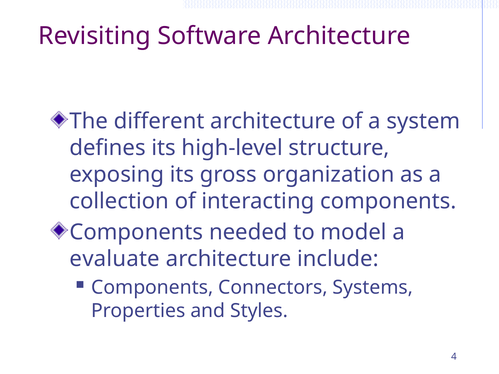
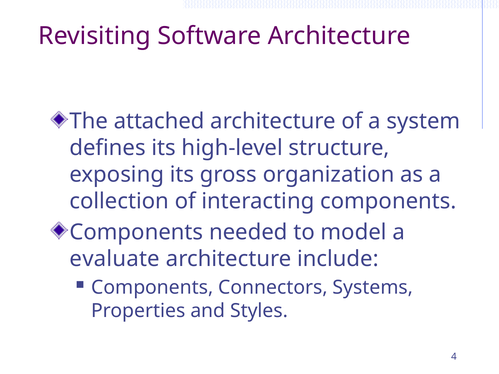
different: different -> attached (159, 121)
